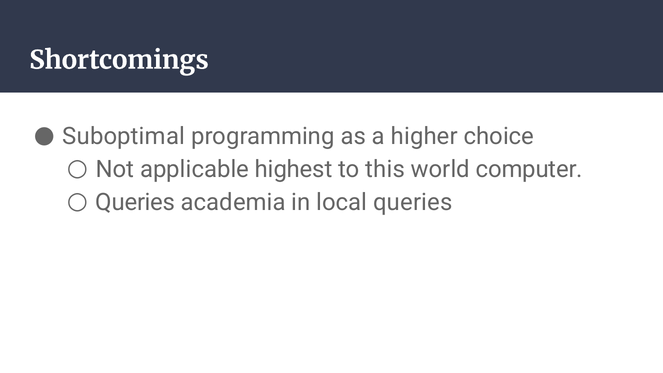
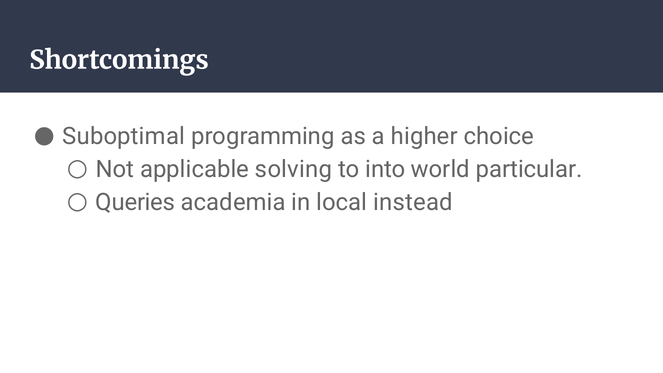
highest: highest -> solving (294, 169)
this: this -> into (385, 169)
computer: computer -> particular (529, 169)
local queries: queries -> instead (413, 202)
